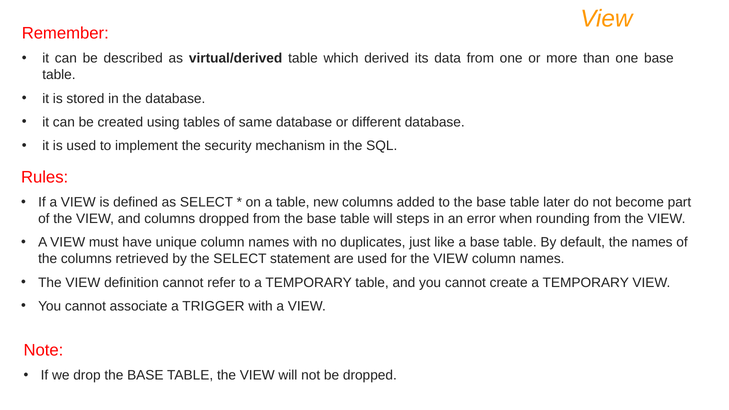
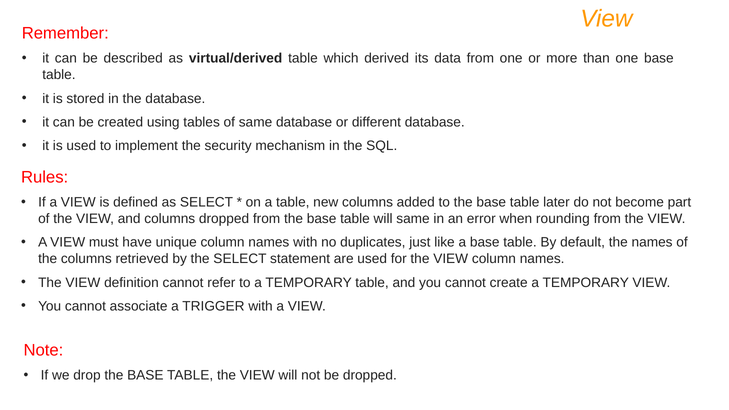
will steps: steps -> same (413, 219)
